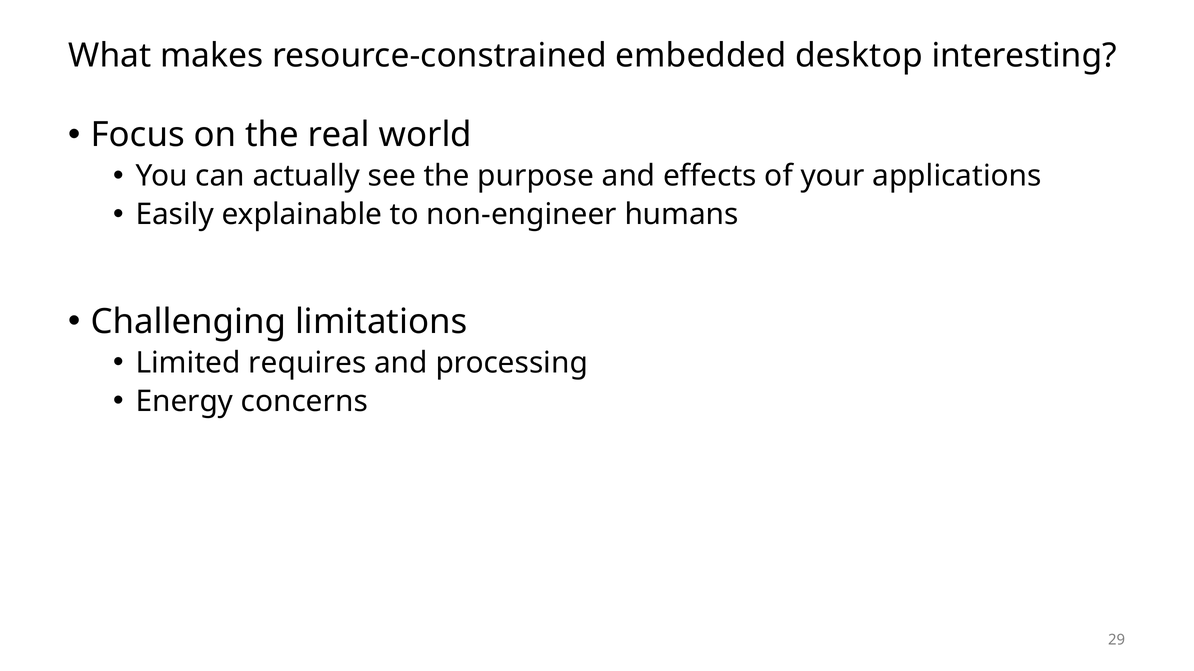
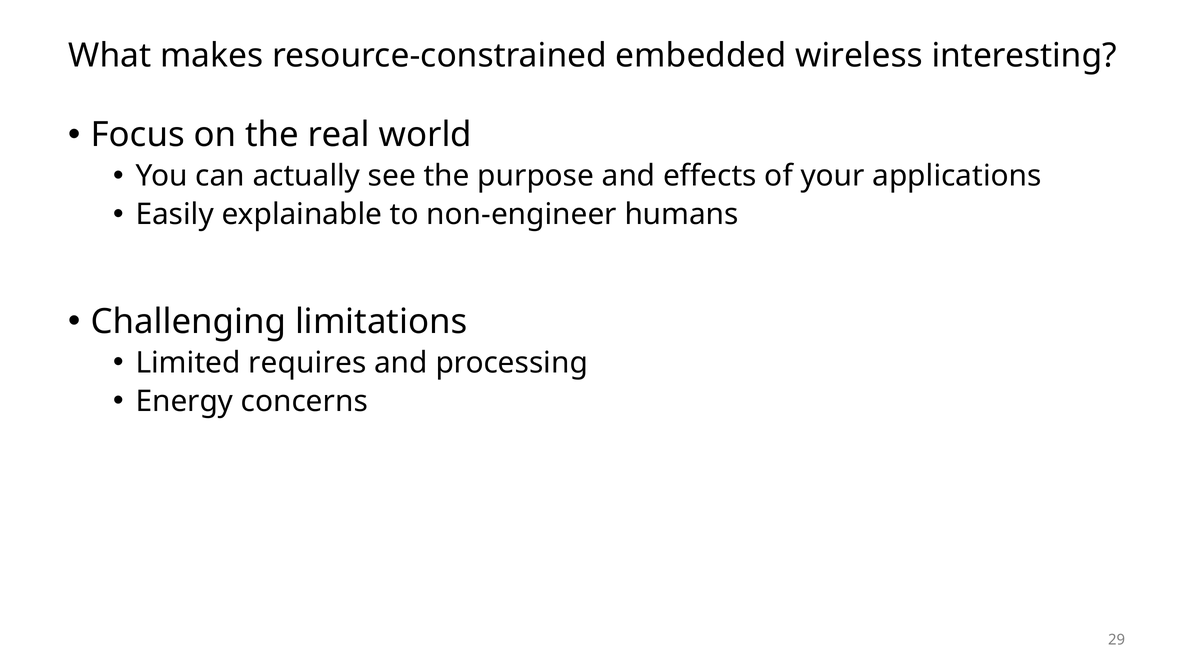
desktop: desktop -> wireless (859, 56)
